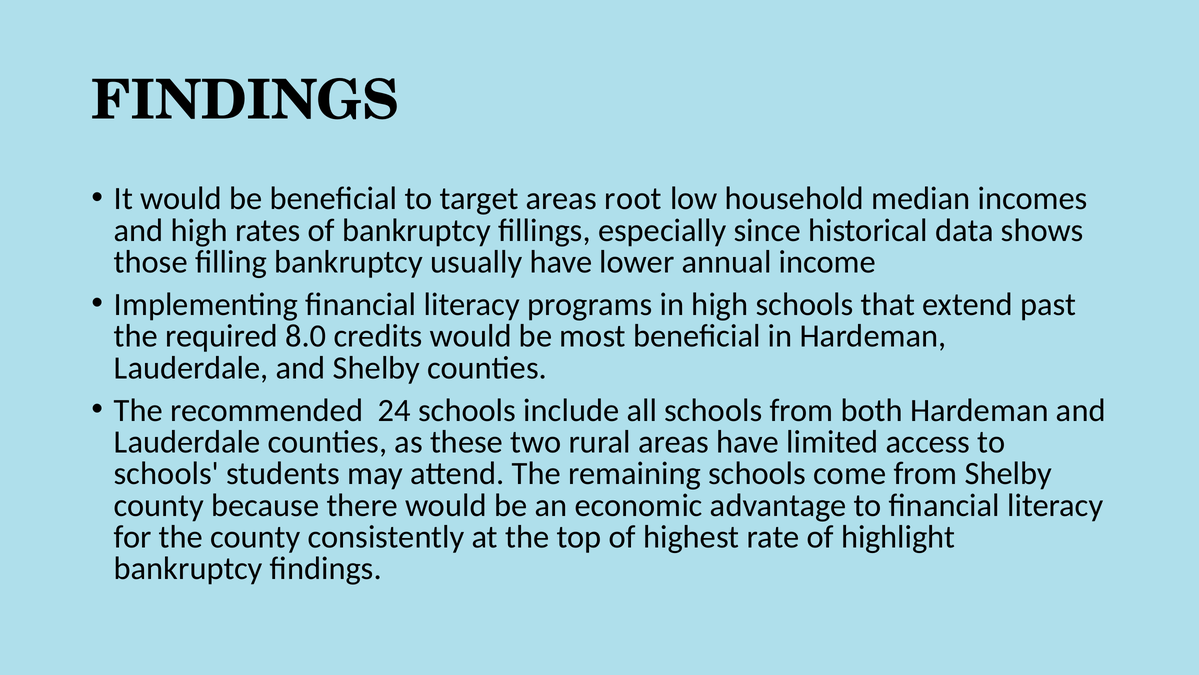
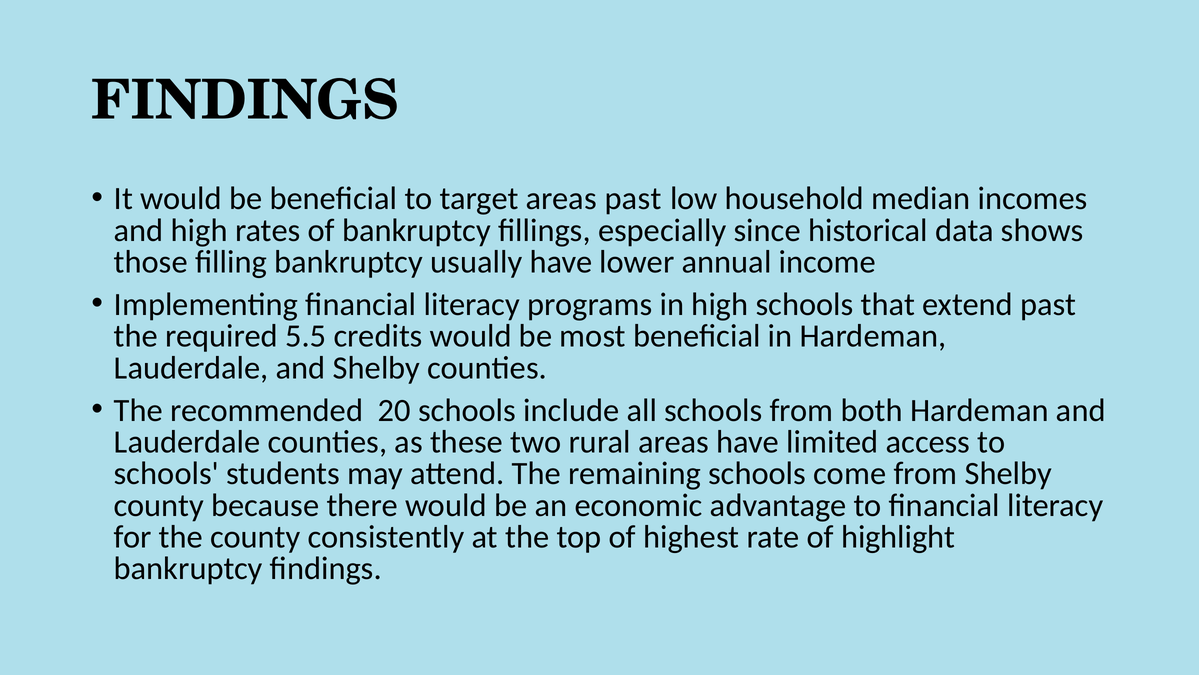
areas root: root -> past (633, 199)
8.0: 8.0 -> 5.5 (306, 336)
24: 24 -> 20 (394, 410)
